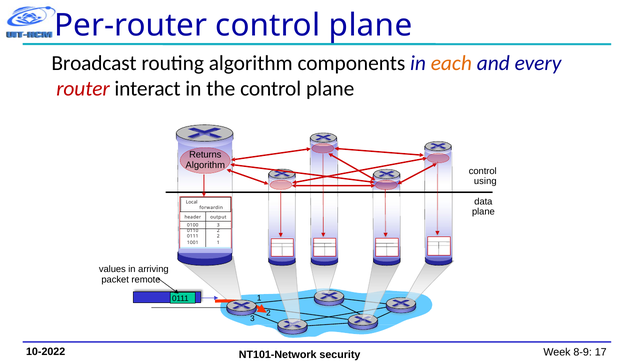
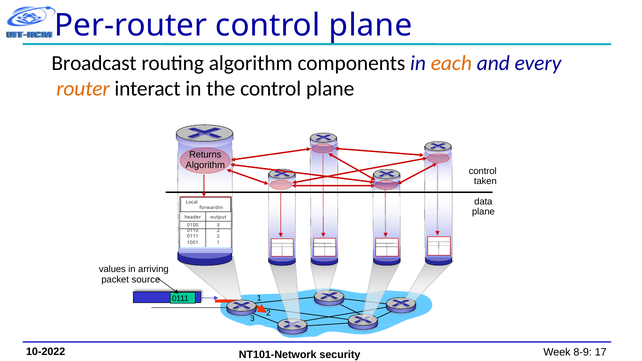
router colour: red -> orange (83, 89)
using: using -> taken (485, 181)
remote: remote -> source (146, 280)
